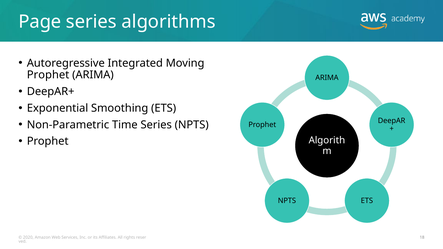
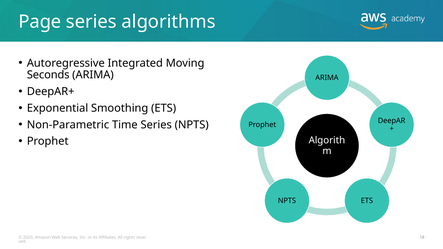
Prophet: Prophet -> Seconds (48, 75)
